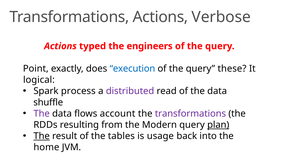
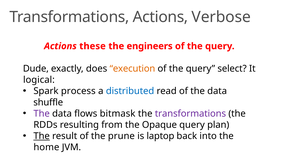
typed: typed -> these (93, 46)
Point: Point -> Dude (36, 69)
execution colour: blue -> orange (132, 69)
these: these -> select (232, 69)
distributed colour: purple -> blue (130, 91)
account: account -> bitmask (118, 114)
Modern: Modern -> Opaque (159, 125)
plan underline: present -> none (218, 125)
tables: tables -> prune (121, 136)
usage: usage -> laptop (160, 136)
